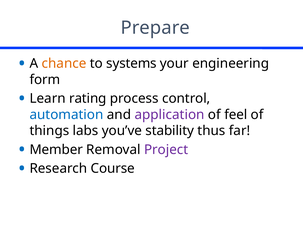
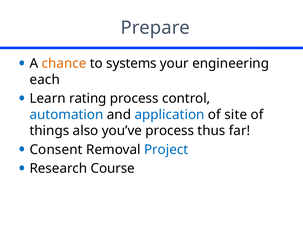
form: form -> each (45, 80)
application colour: purple -> blue (170, 115)
feel: feel -> site (236, 115)
labs: labs -> also (86, 131)
you’ve stability: stability -> process (170, 131)
Member: Member -> Consent (56, 150)
Project colour: purple -> blue (166, 150)
